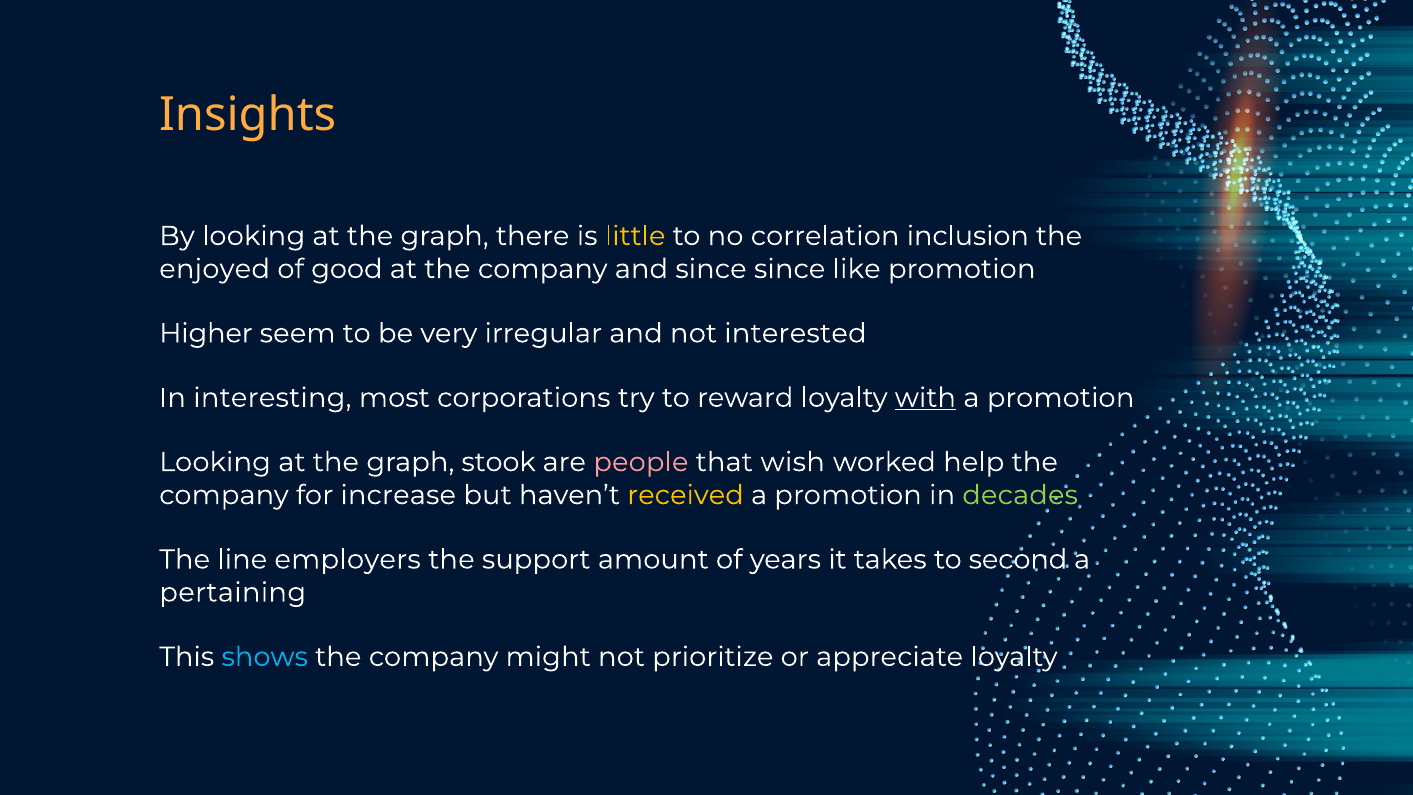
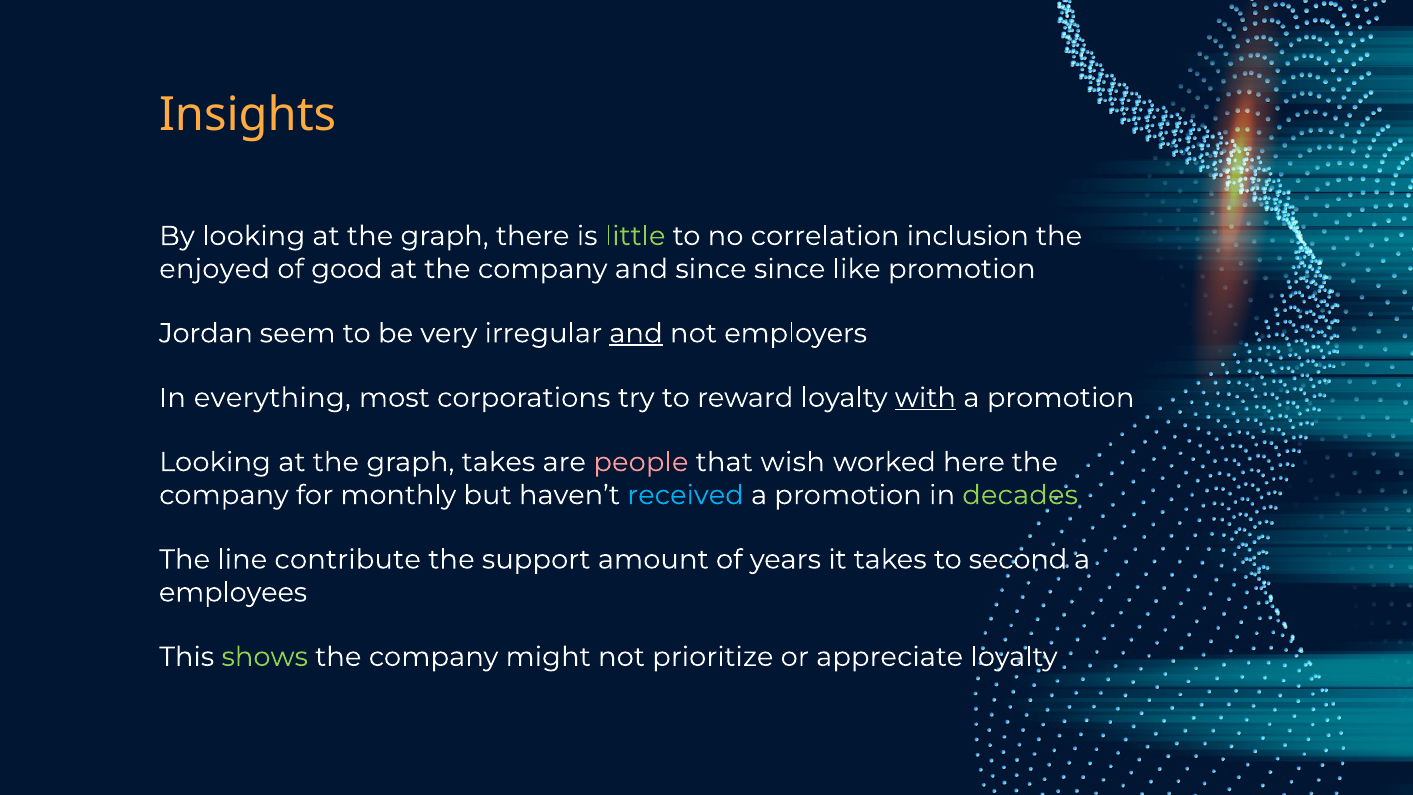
little colour: yellow -> light green (635, 236)
Higher: Higher -> Jordan (206, 333)
and underline: none -> present (636, 333)
interested: interested -> employers (796, 333)
interesting: interesting -> everything (272, 398)
graph stook: stook -> takes (498, 462)
help: help -> here (974, 462)
increase: increase -> monthly (398, 495)
received colour: yellow -> light blue (685, 495)
employers: employers -> contribute (348, 559)
pertaining: pertaining -> employees (233, 592)
shows colour: light blue -> light green (265, 657)
